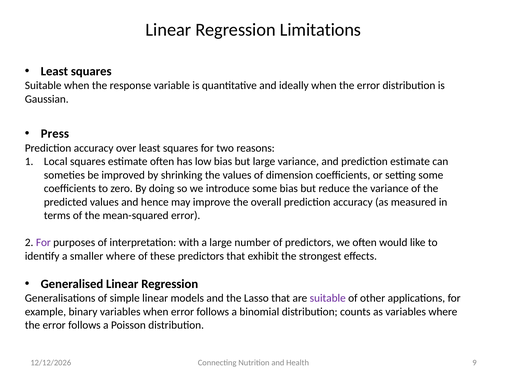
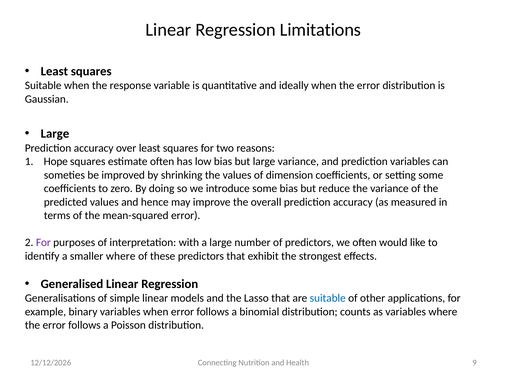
Press: Press -> Large (55, 134)
Local: Local -> Hope (56, 162)
prediction estimate: estimate -> variables (410, 162)
suitable colour: purple -> blue (328, 298)
